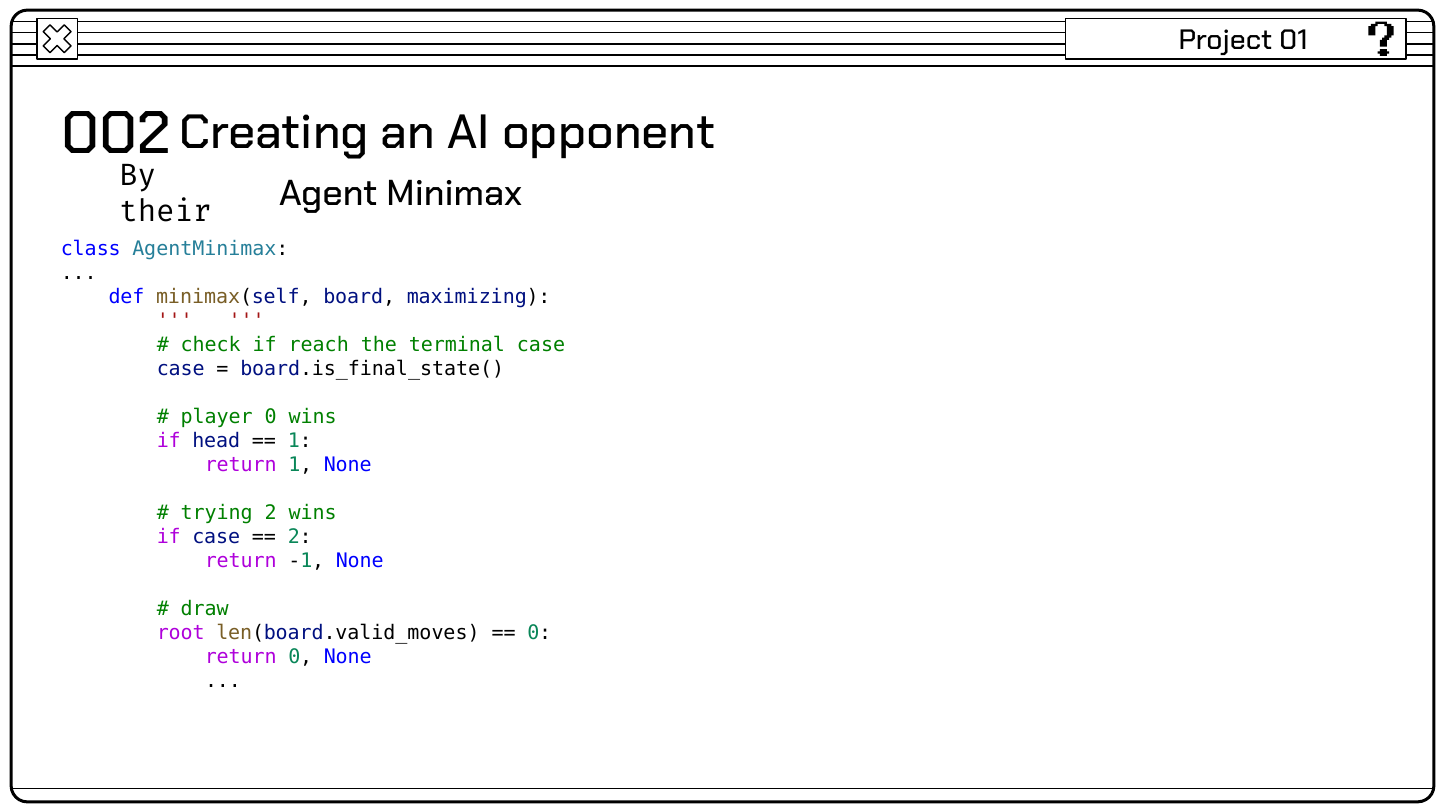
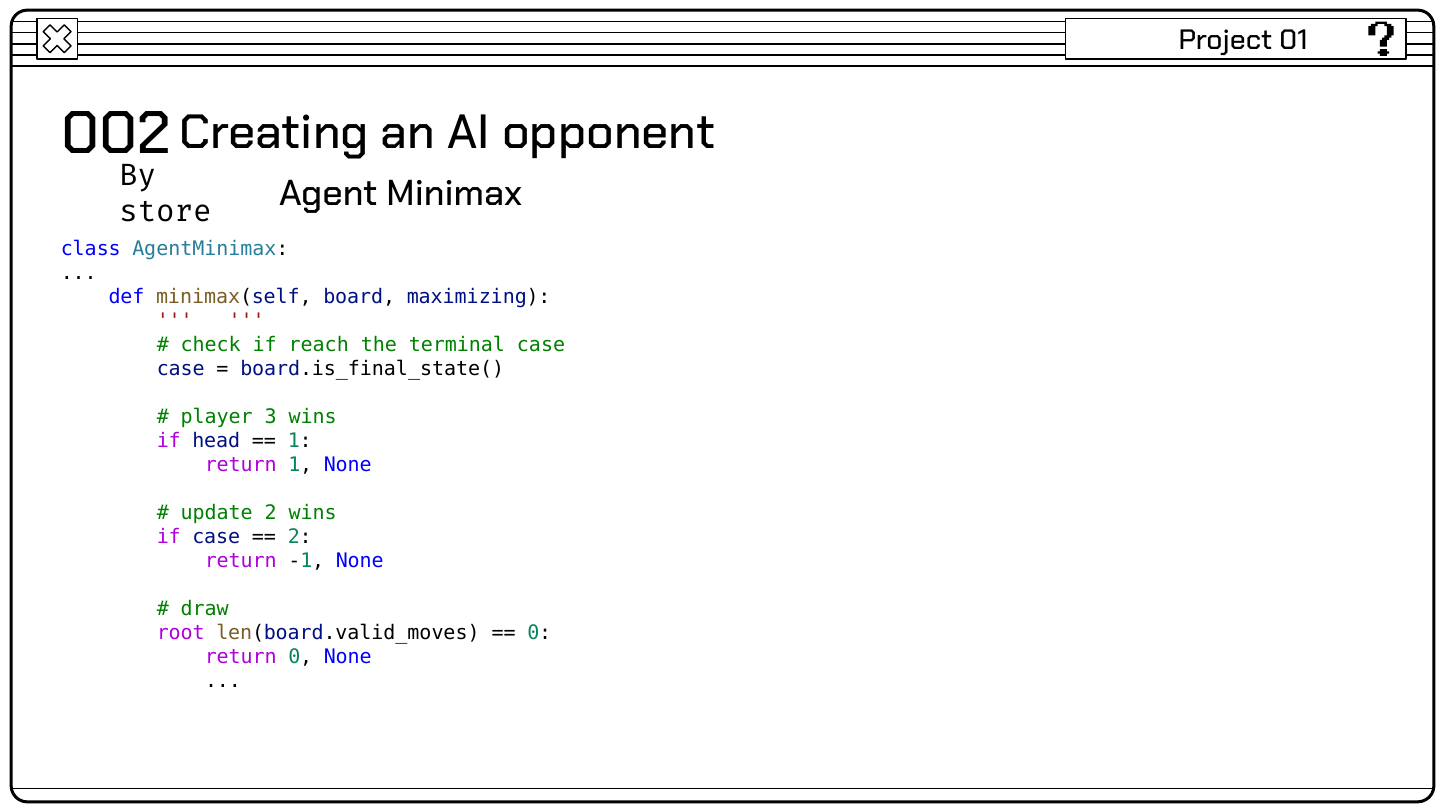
their: their -> store (165, 212)
player 0: 0 -> 3 (271, 417)
trying: trying -> update (217, 513)
